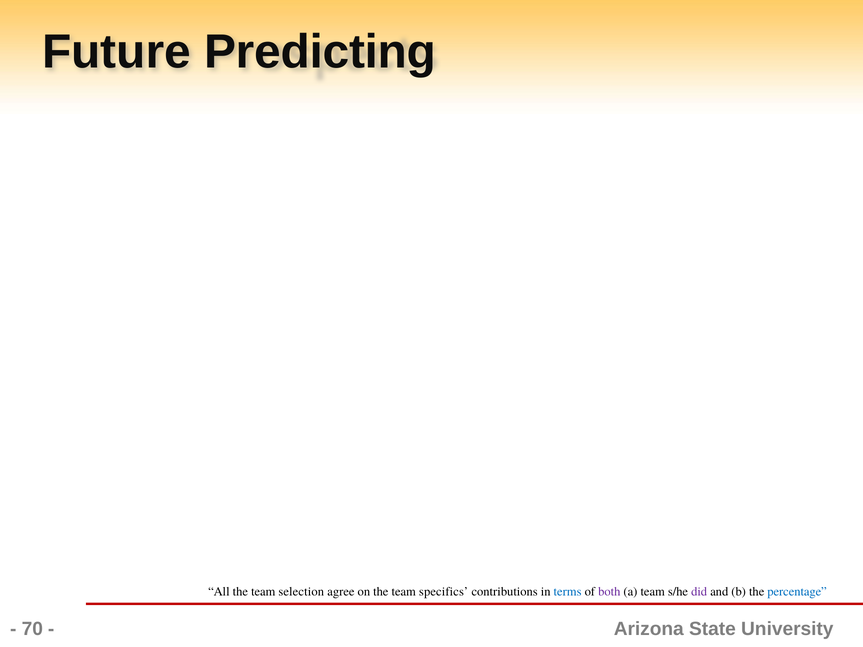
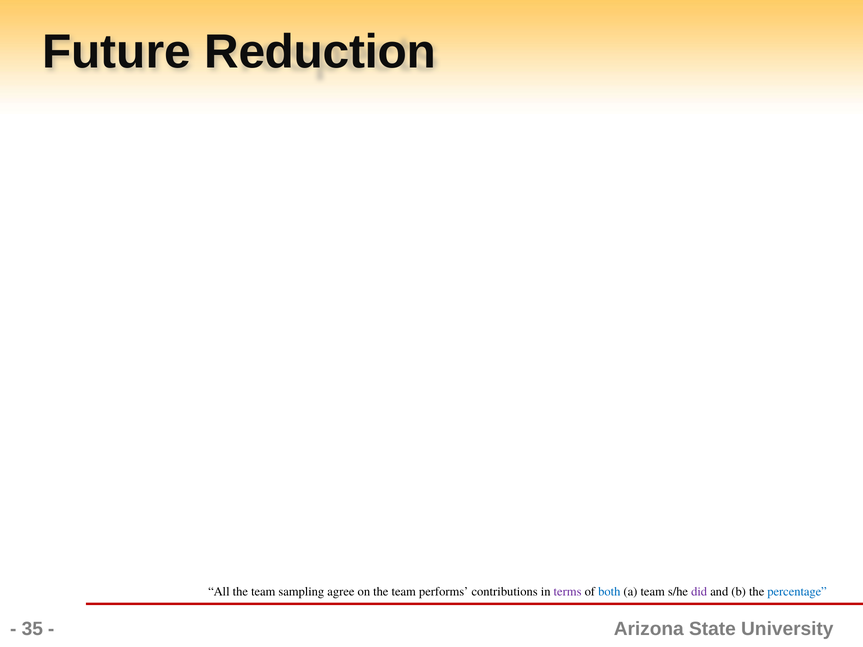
Predicting: Predicting -> Reduction (320, 52)
selection: selection -> sampling (301, 592)
specifics: specifics -> performs (444, 592)
terms colour: blue -> purple (568, 592)
both colour: purple -> blue (609, 592)
70: 70 -> 35 (32, 629)
